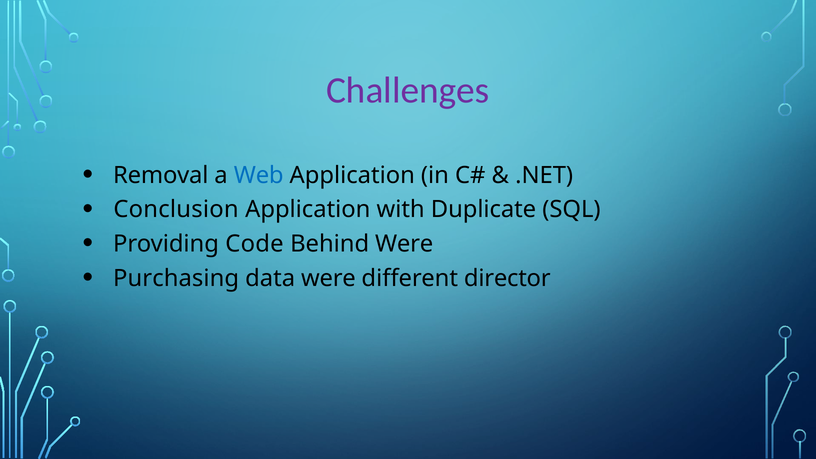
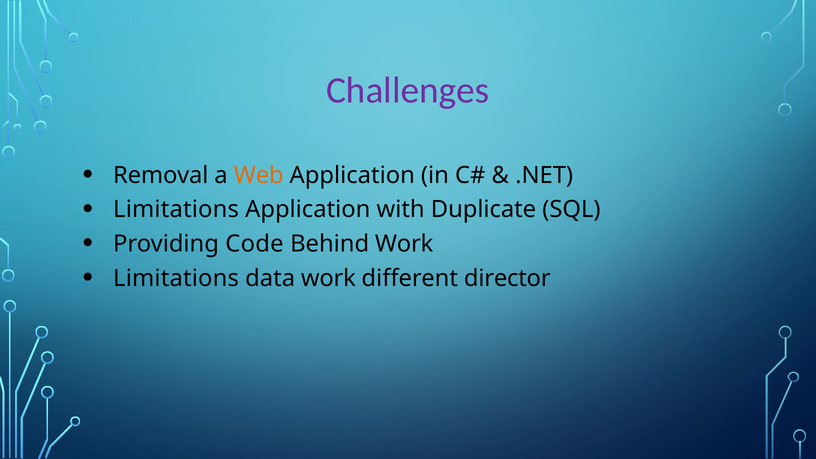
Web colour: blue -> orange (259, 175)
Conclusion: Conclusion -> Limitations (176, 210)
Behind Were: Were -> Work (404, 244)
Purchasing: Purchasing -> Limitations (176, 278)
data were: were -> work (328, 278)
